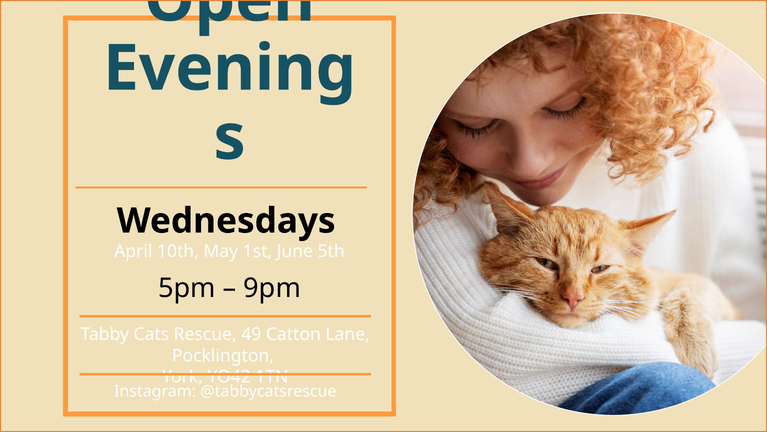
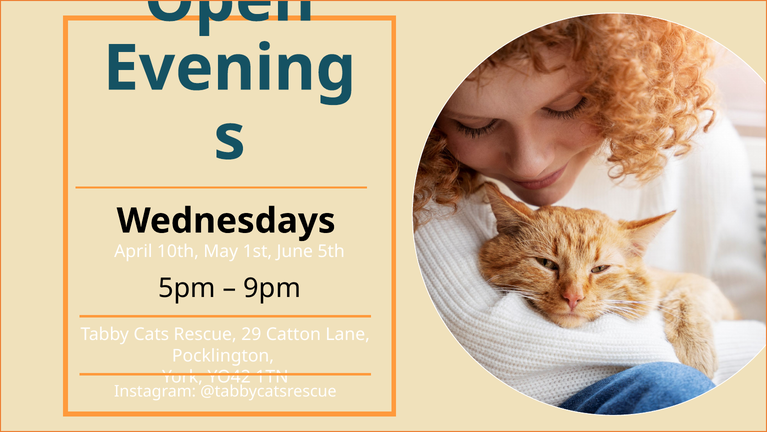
49: 49 -> 29 (251, 334)
